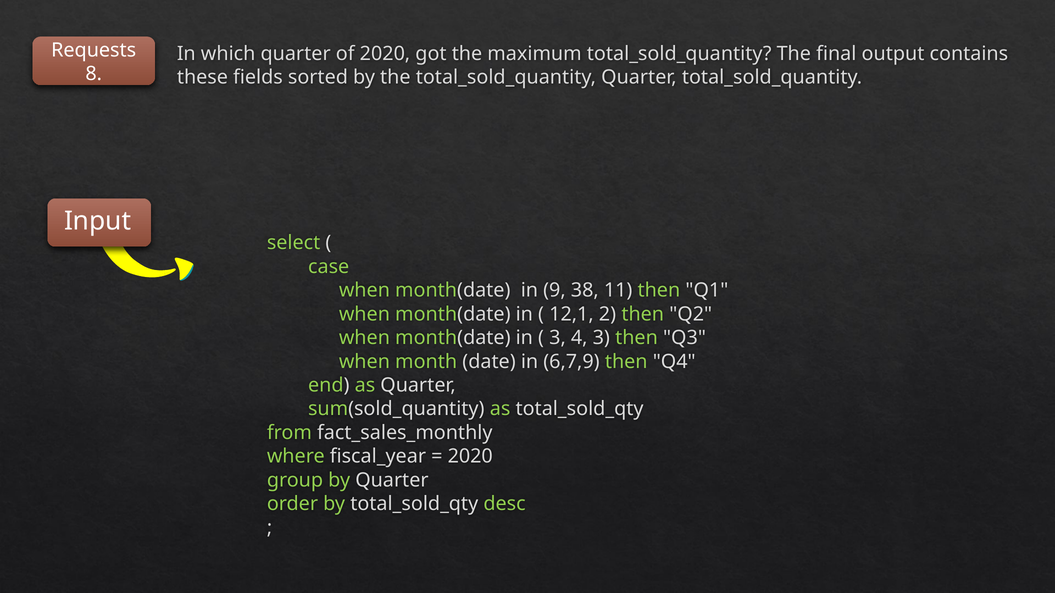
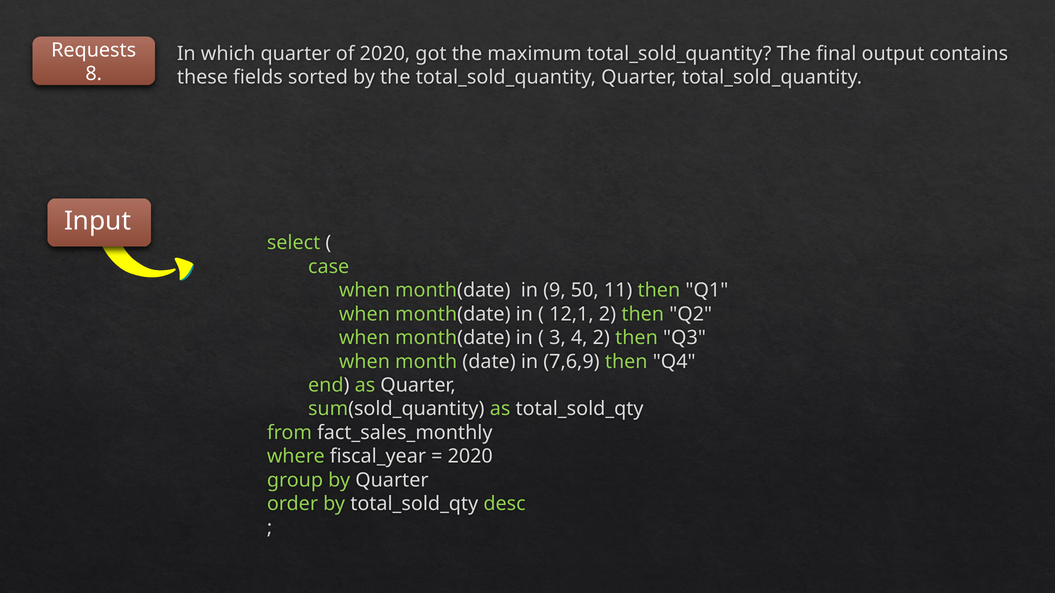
38: 38 -> 50 (585, 291)
4 3: 3 -> 2 (601, 338)
6,7,9: 6,7,9 -> 7,6,9 (571, 362)
